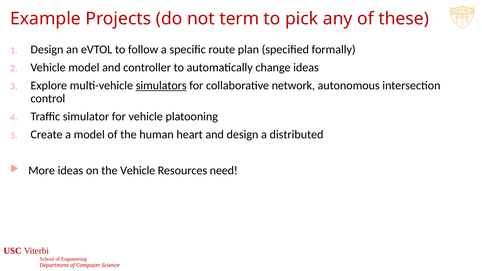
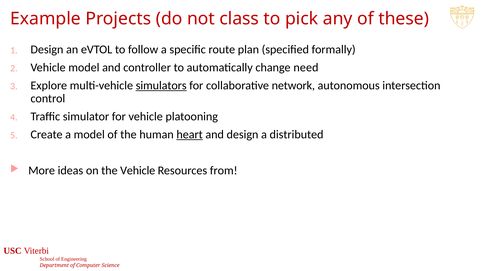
term: term -> class (239, 19)
change ideas: ideas -> need (306, 67)
heart underline: none -> present (190, 135)
need: need -> from (224, 171)
